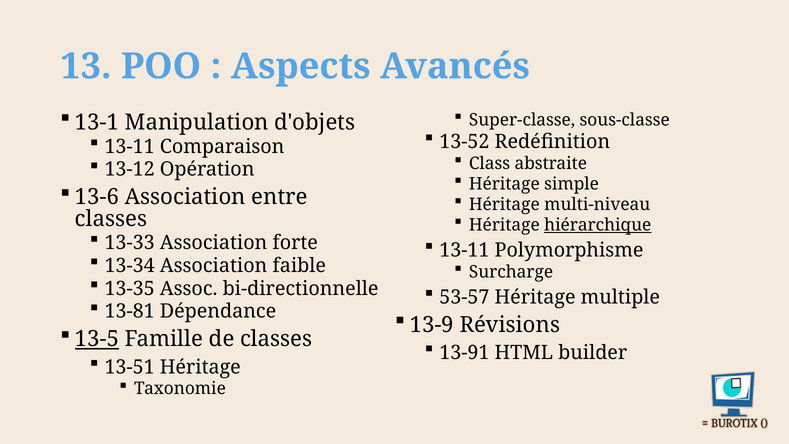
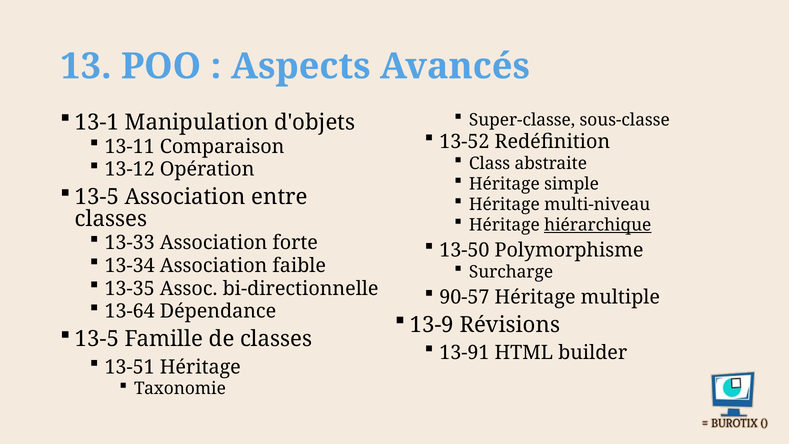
13-6: 13-6 -> 13-5 (97, 197)
13-11: 13-11 -> 13-50 (464, 250)
53-57: 53-57 -> 90-57 (464, 297)
13-81: 13-81 -> 13-64 (130, 311)
13-5 underline: present -> none (97, 339)
